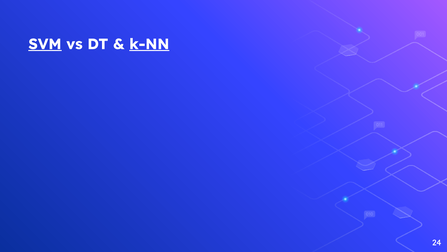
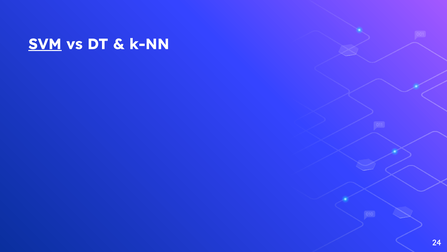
k-NN underline: present -> none (149, 44)
